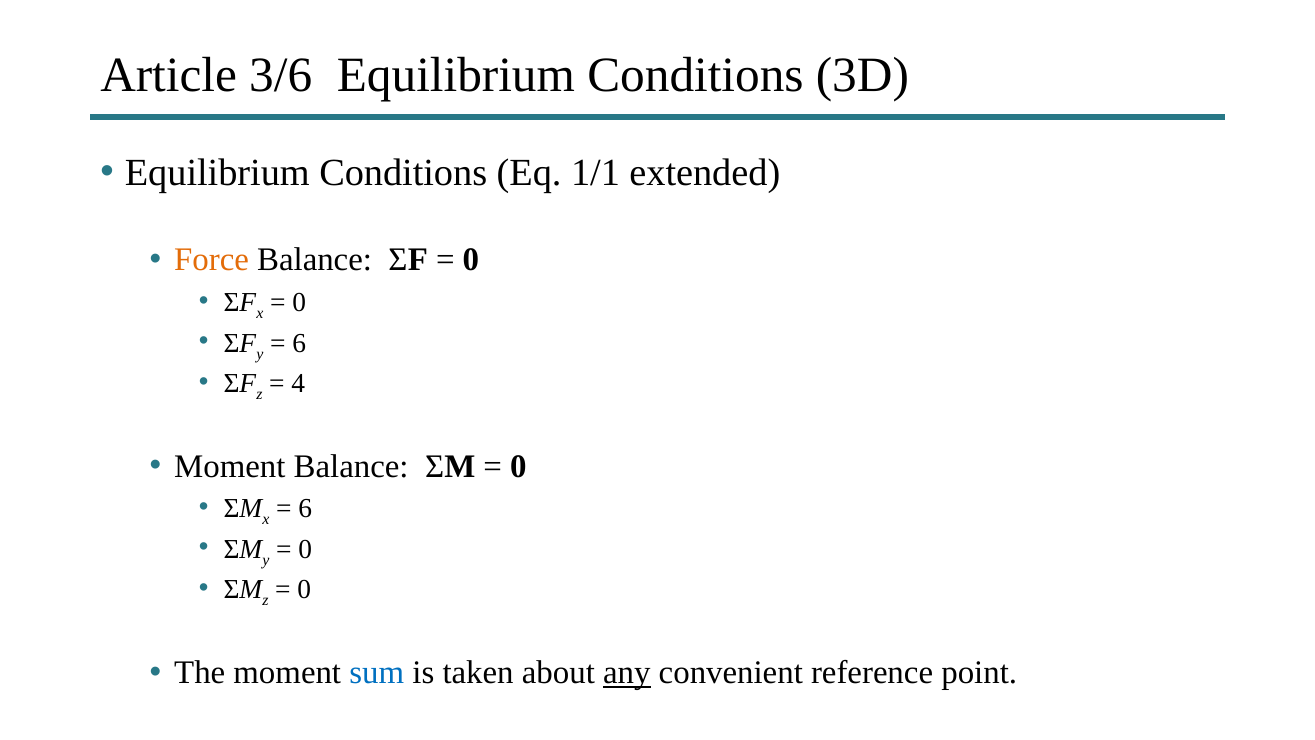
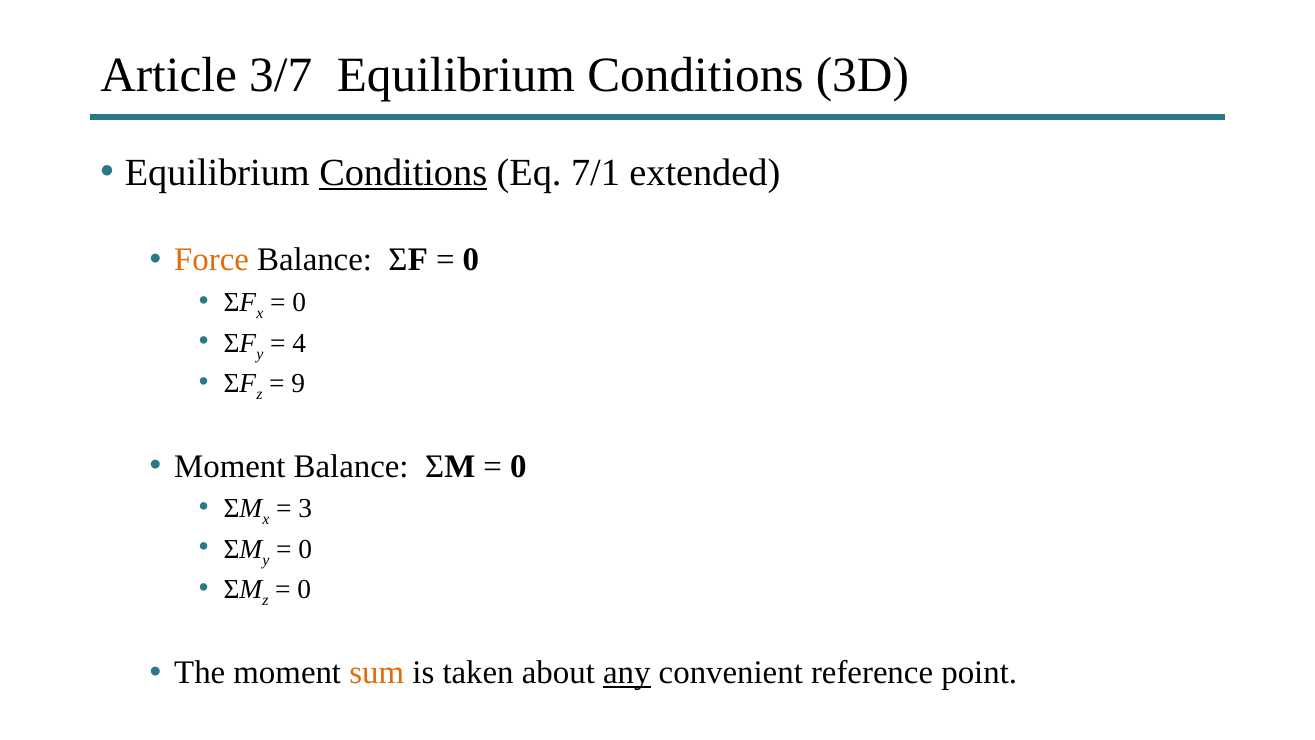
3/6: 3/6 -> 3/7 (281, 75)
Conditions underline: none -> present (403, 172)
1/1: 1/1 -> 7/1 (596, 172)
6: 6 -> 4 (299, 343)
4: 4 -> 9 (298, 384)
6: 6 -> 3 (305, 509)
sum colour: blue -> orange (377, 672)
